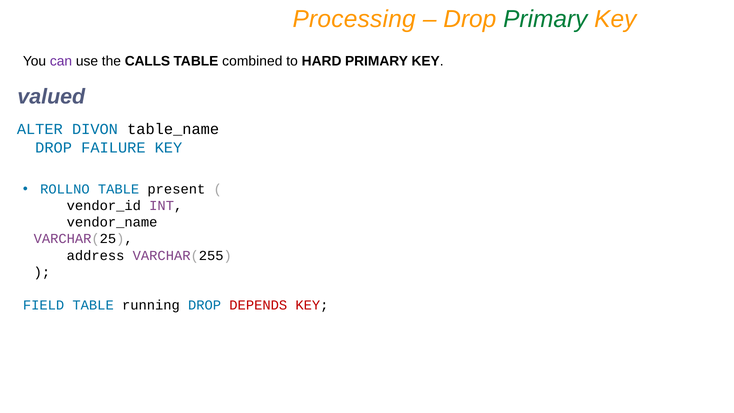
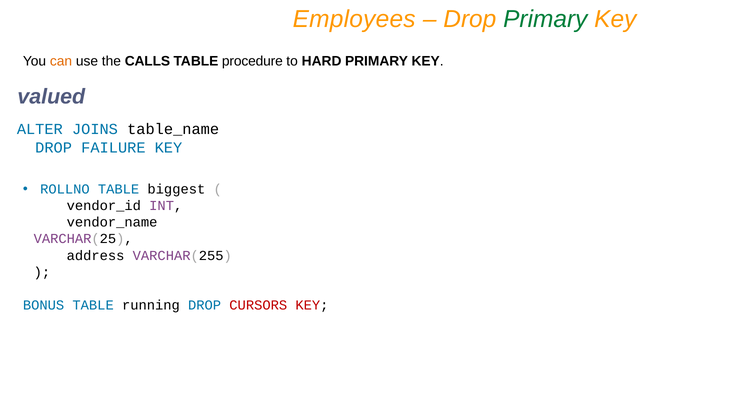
Processing: Processing -> Employees (354, 19)
can colour: purple -> orange (61, 61)
combined: combined -> procedure (252, 61)
DIVON: DIVON -> JOINS (95, 129)
present: present -> biggest (176, 189)
FIELD: FIELD -> BONUS (44, 305)
DEPENDS: DEPENDS -> CURSORS (258, 305)
